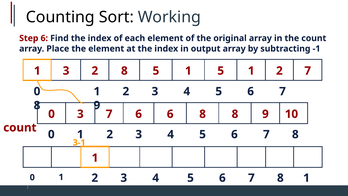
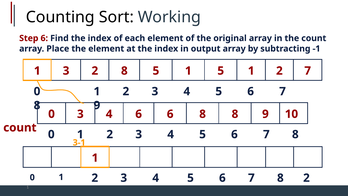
0 3 7: 7 -> 4 (109, 114)
8 1: 1 -> 2 (306, 178)
